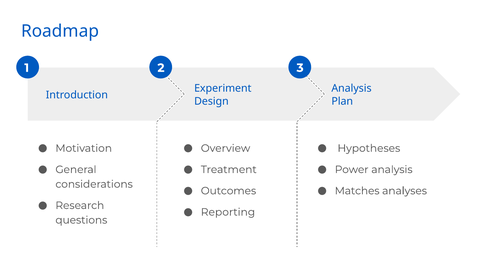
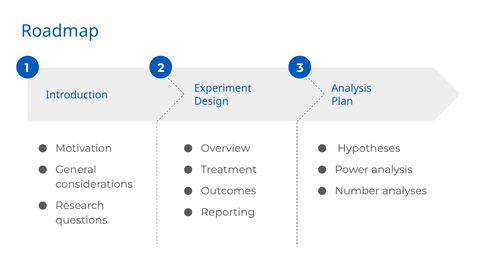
Matches: Matches -> Number (357, 191)
